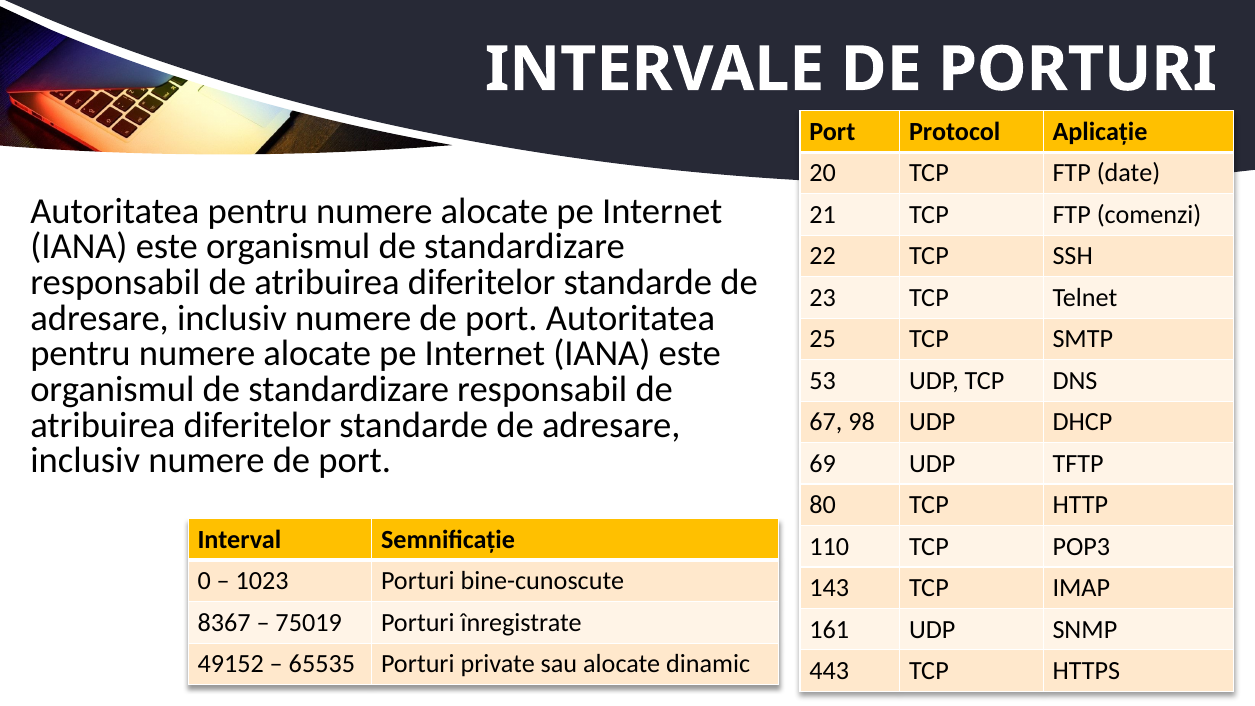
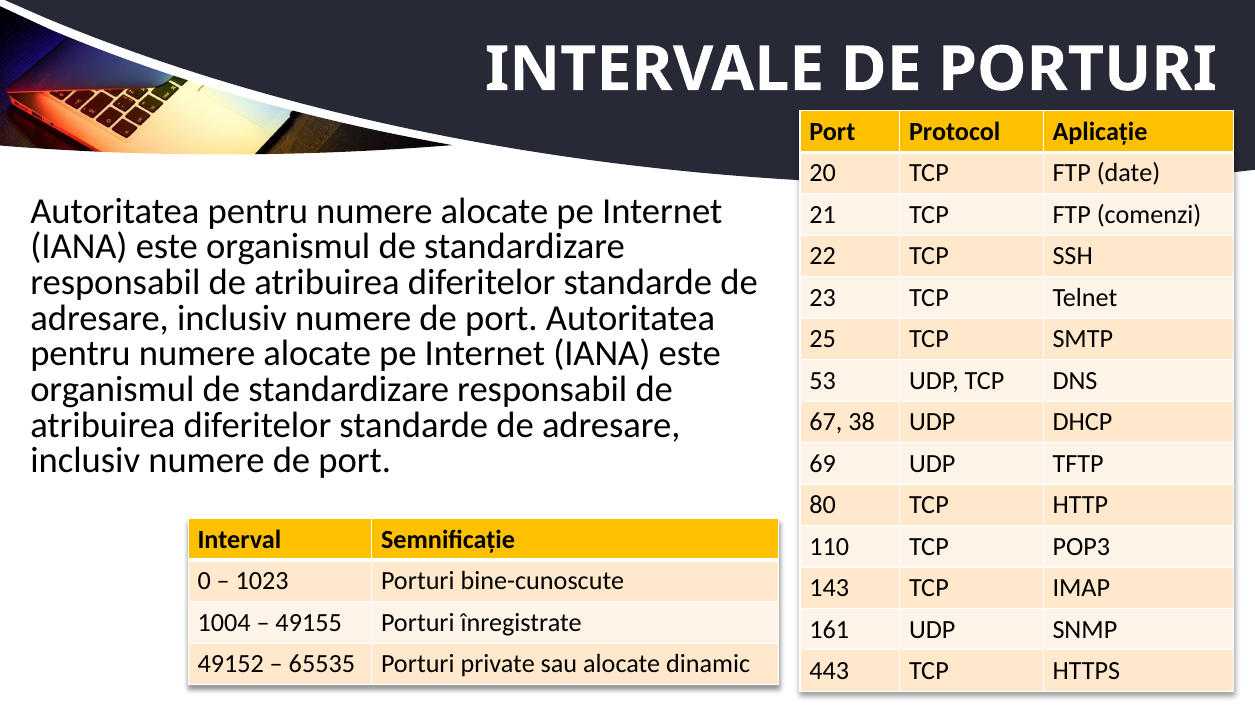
98: 98 -> 38 (862, 422)
8367: 8367 -> 1004 (224, 623)
75019: 75019 -> 49155 (309, 623)
